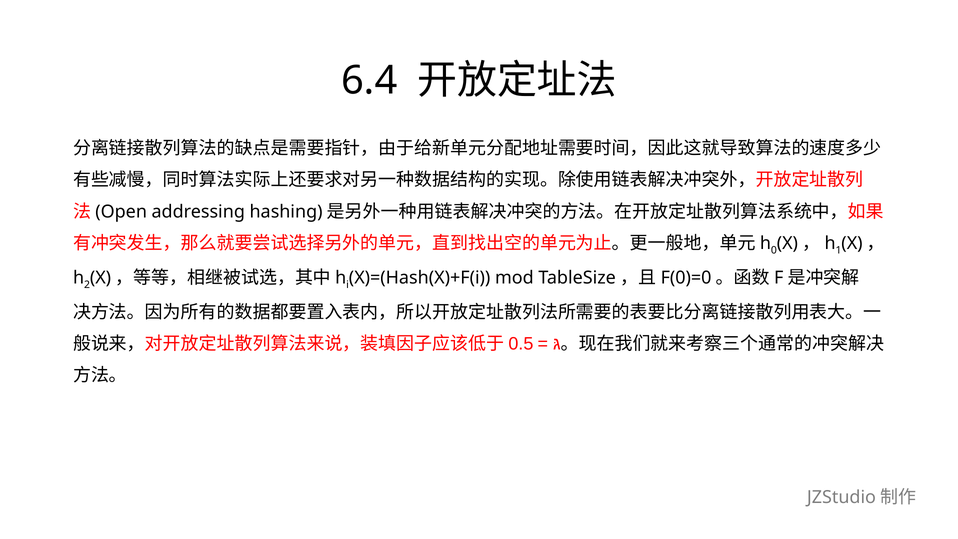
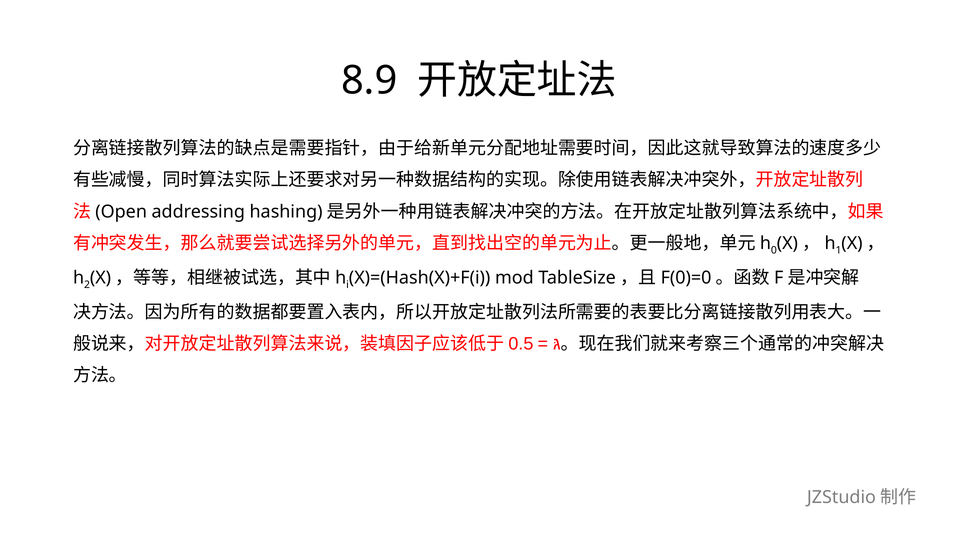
6.4: 6.4 -> 8.9 (369, 80)
